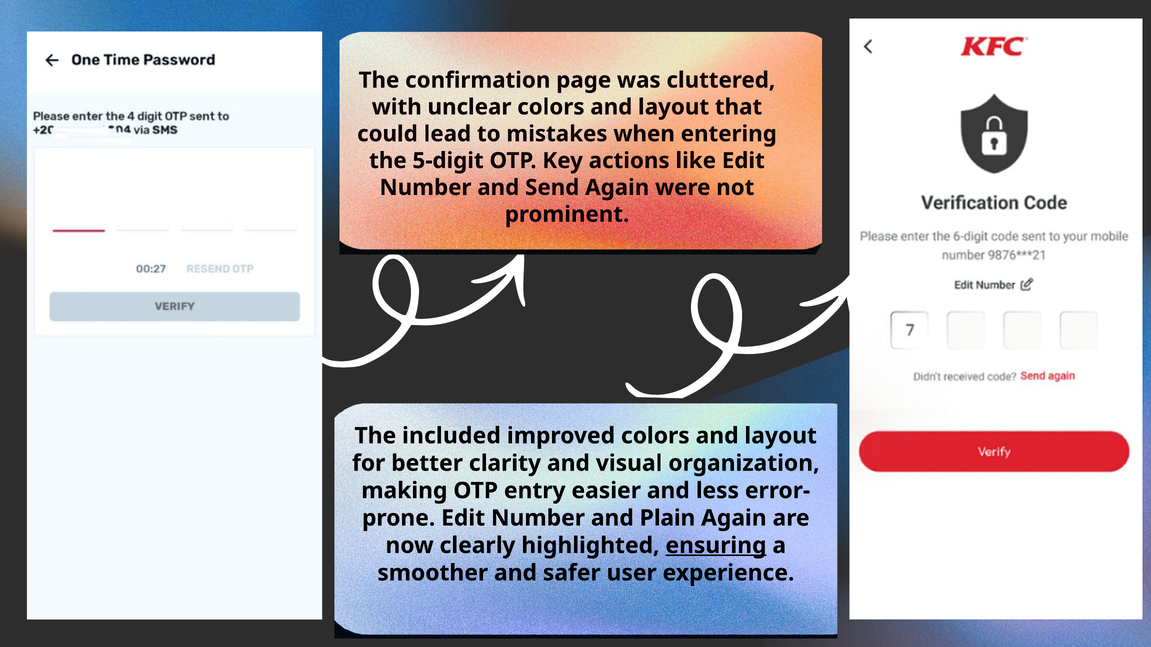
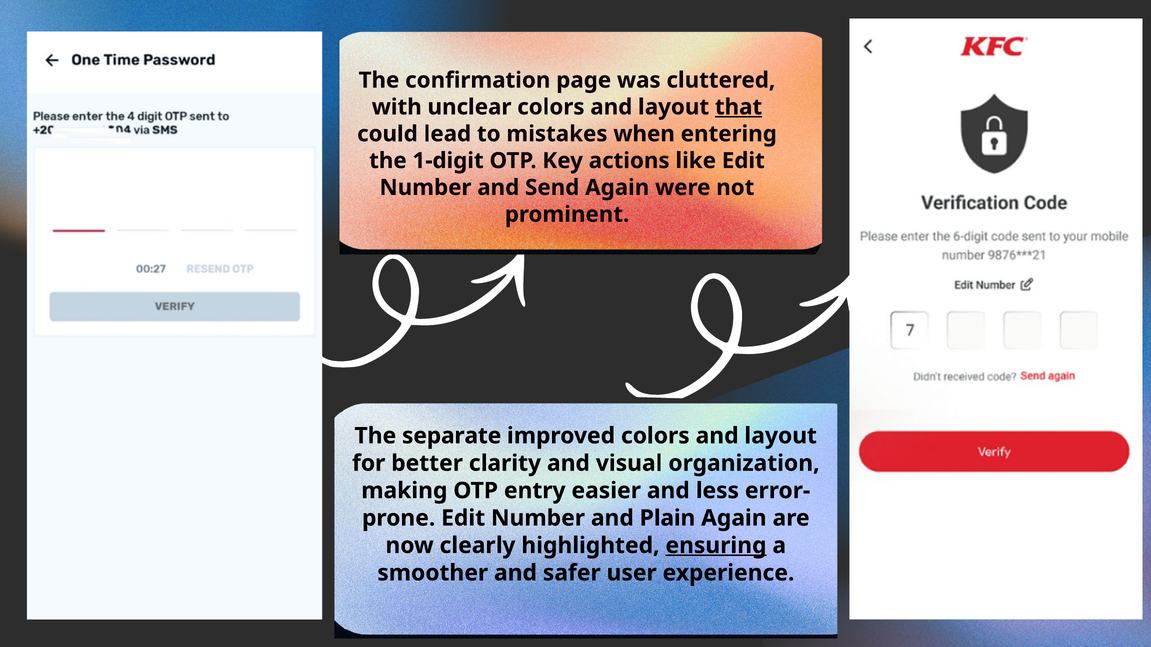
that underline: none -> present (739, 107)
5-digit: 5-digit -> 1-digit (448, 161)
included: included -> separate (452, 436)
